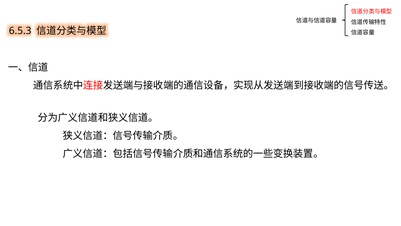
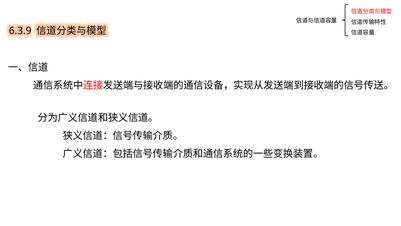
6.5.3: 6.5.3 -> 6.3.9 (20, 31)
